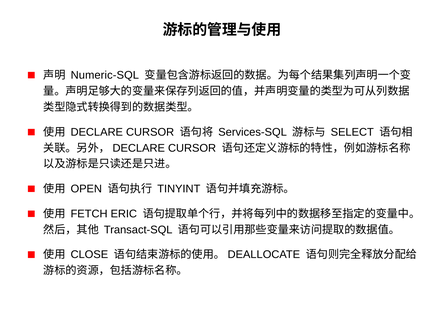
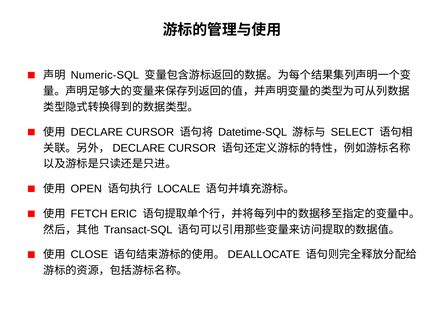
Services-SQL: Services-SQL -> Datetime-SQL (253, 132)
TINYINT: TINYINT -> LOCALE (179, 189)
